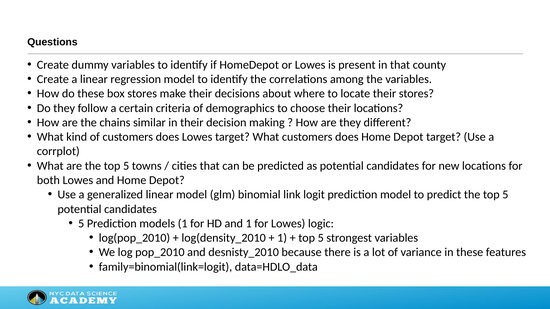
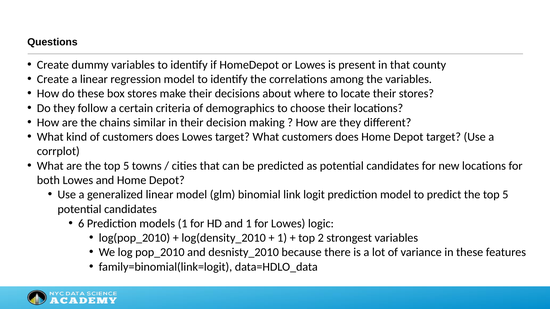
5: 5 -> 6 (81, 224)
5: 5 -> 2 (321, 238)
